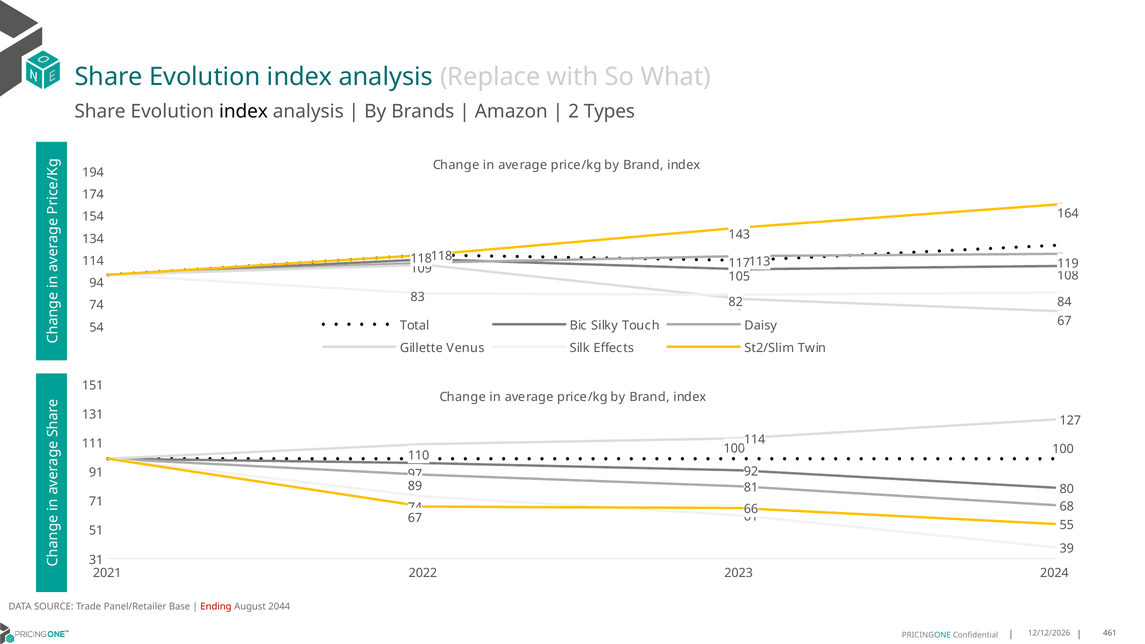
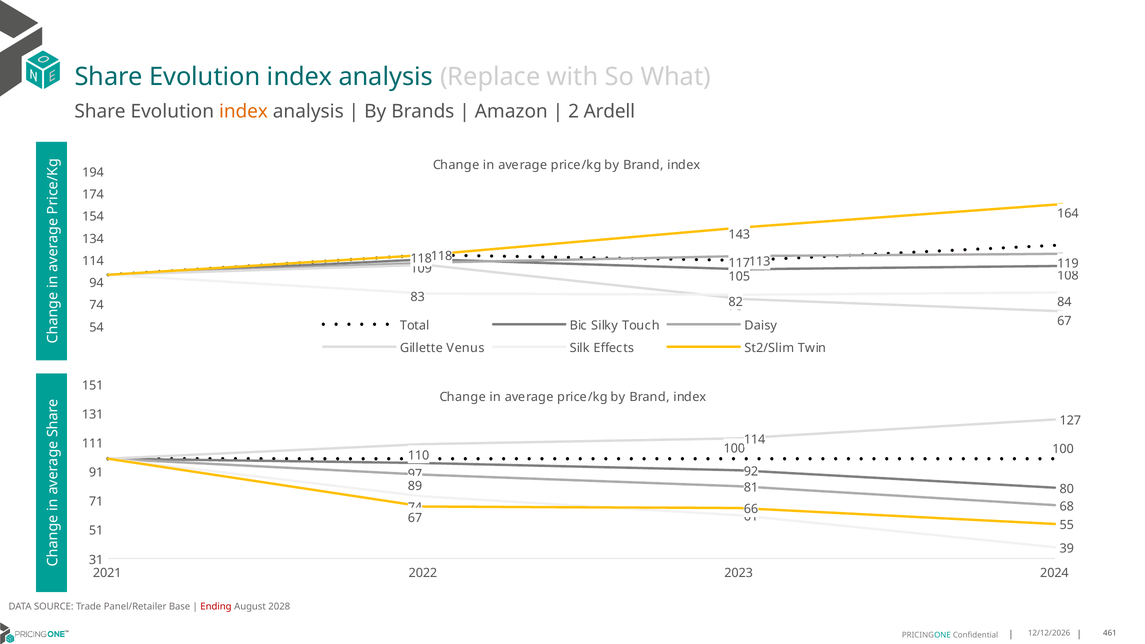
index colour: black -> orange (243, 112)
Types: Types -> Ardell (609, 112)
2044: 2044 -> 2028 (279, 607)
